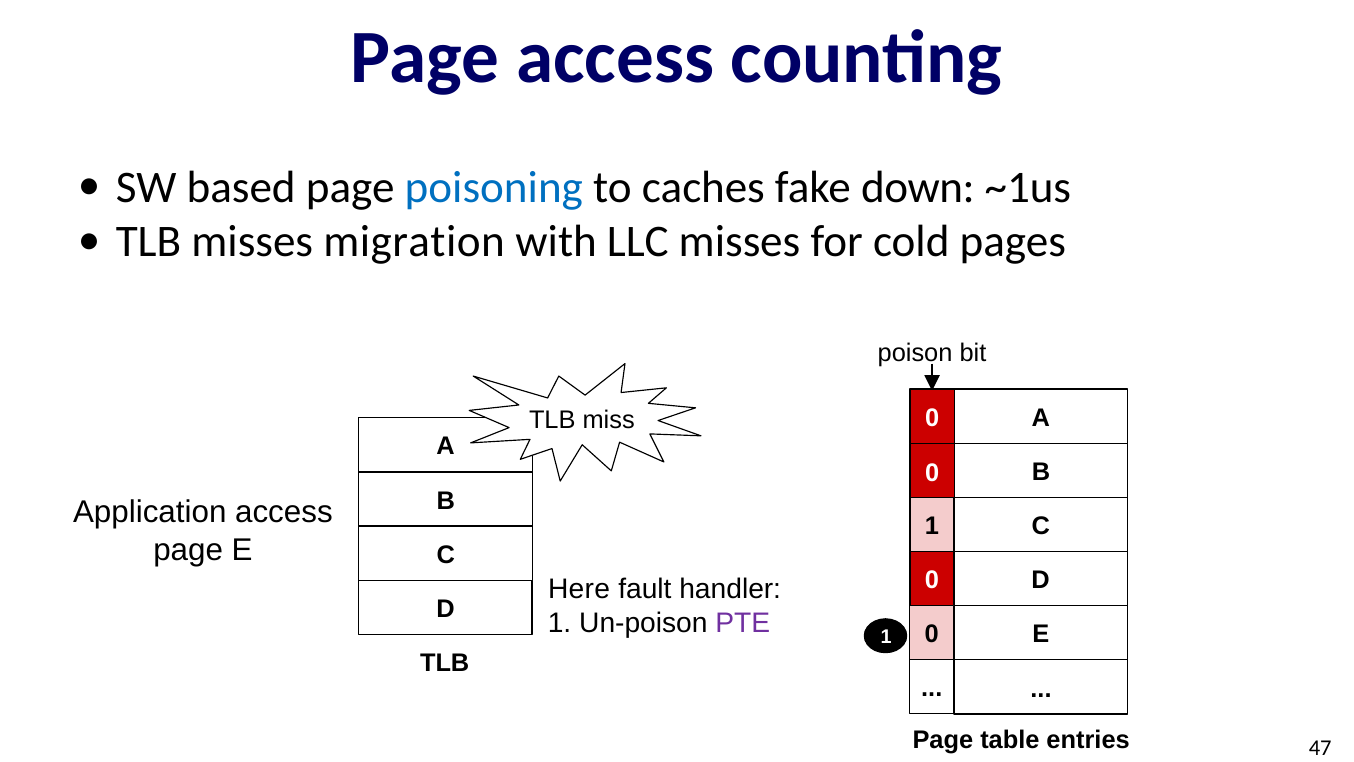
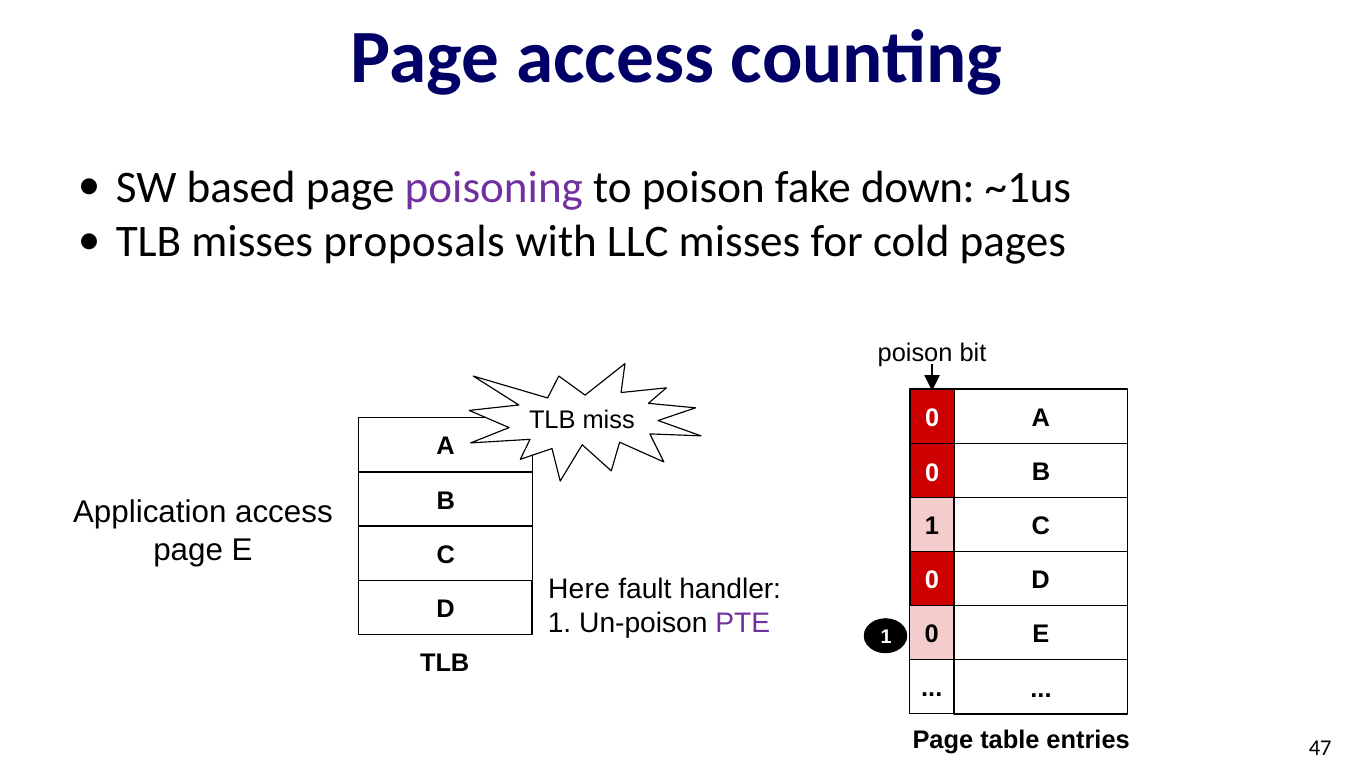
poisoning colour: blue -> purple (494, 188)
to caches: caches -> poison (703, 188)
migration: migration -> proposals (414, 242)
